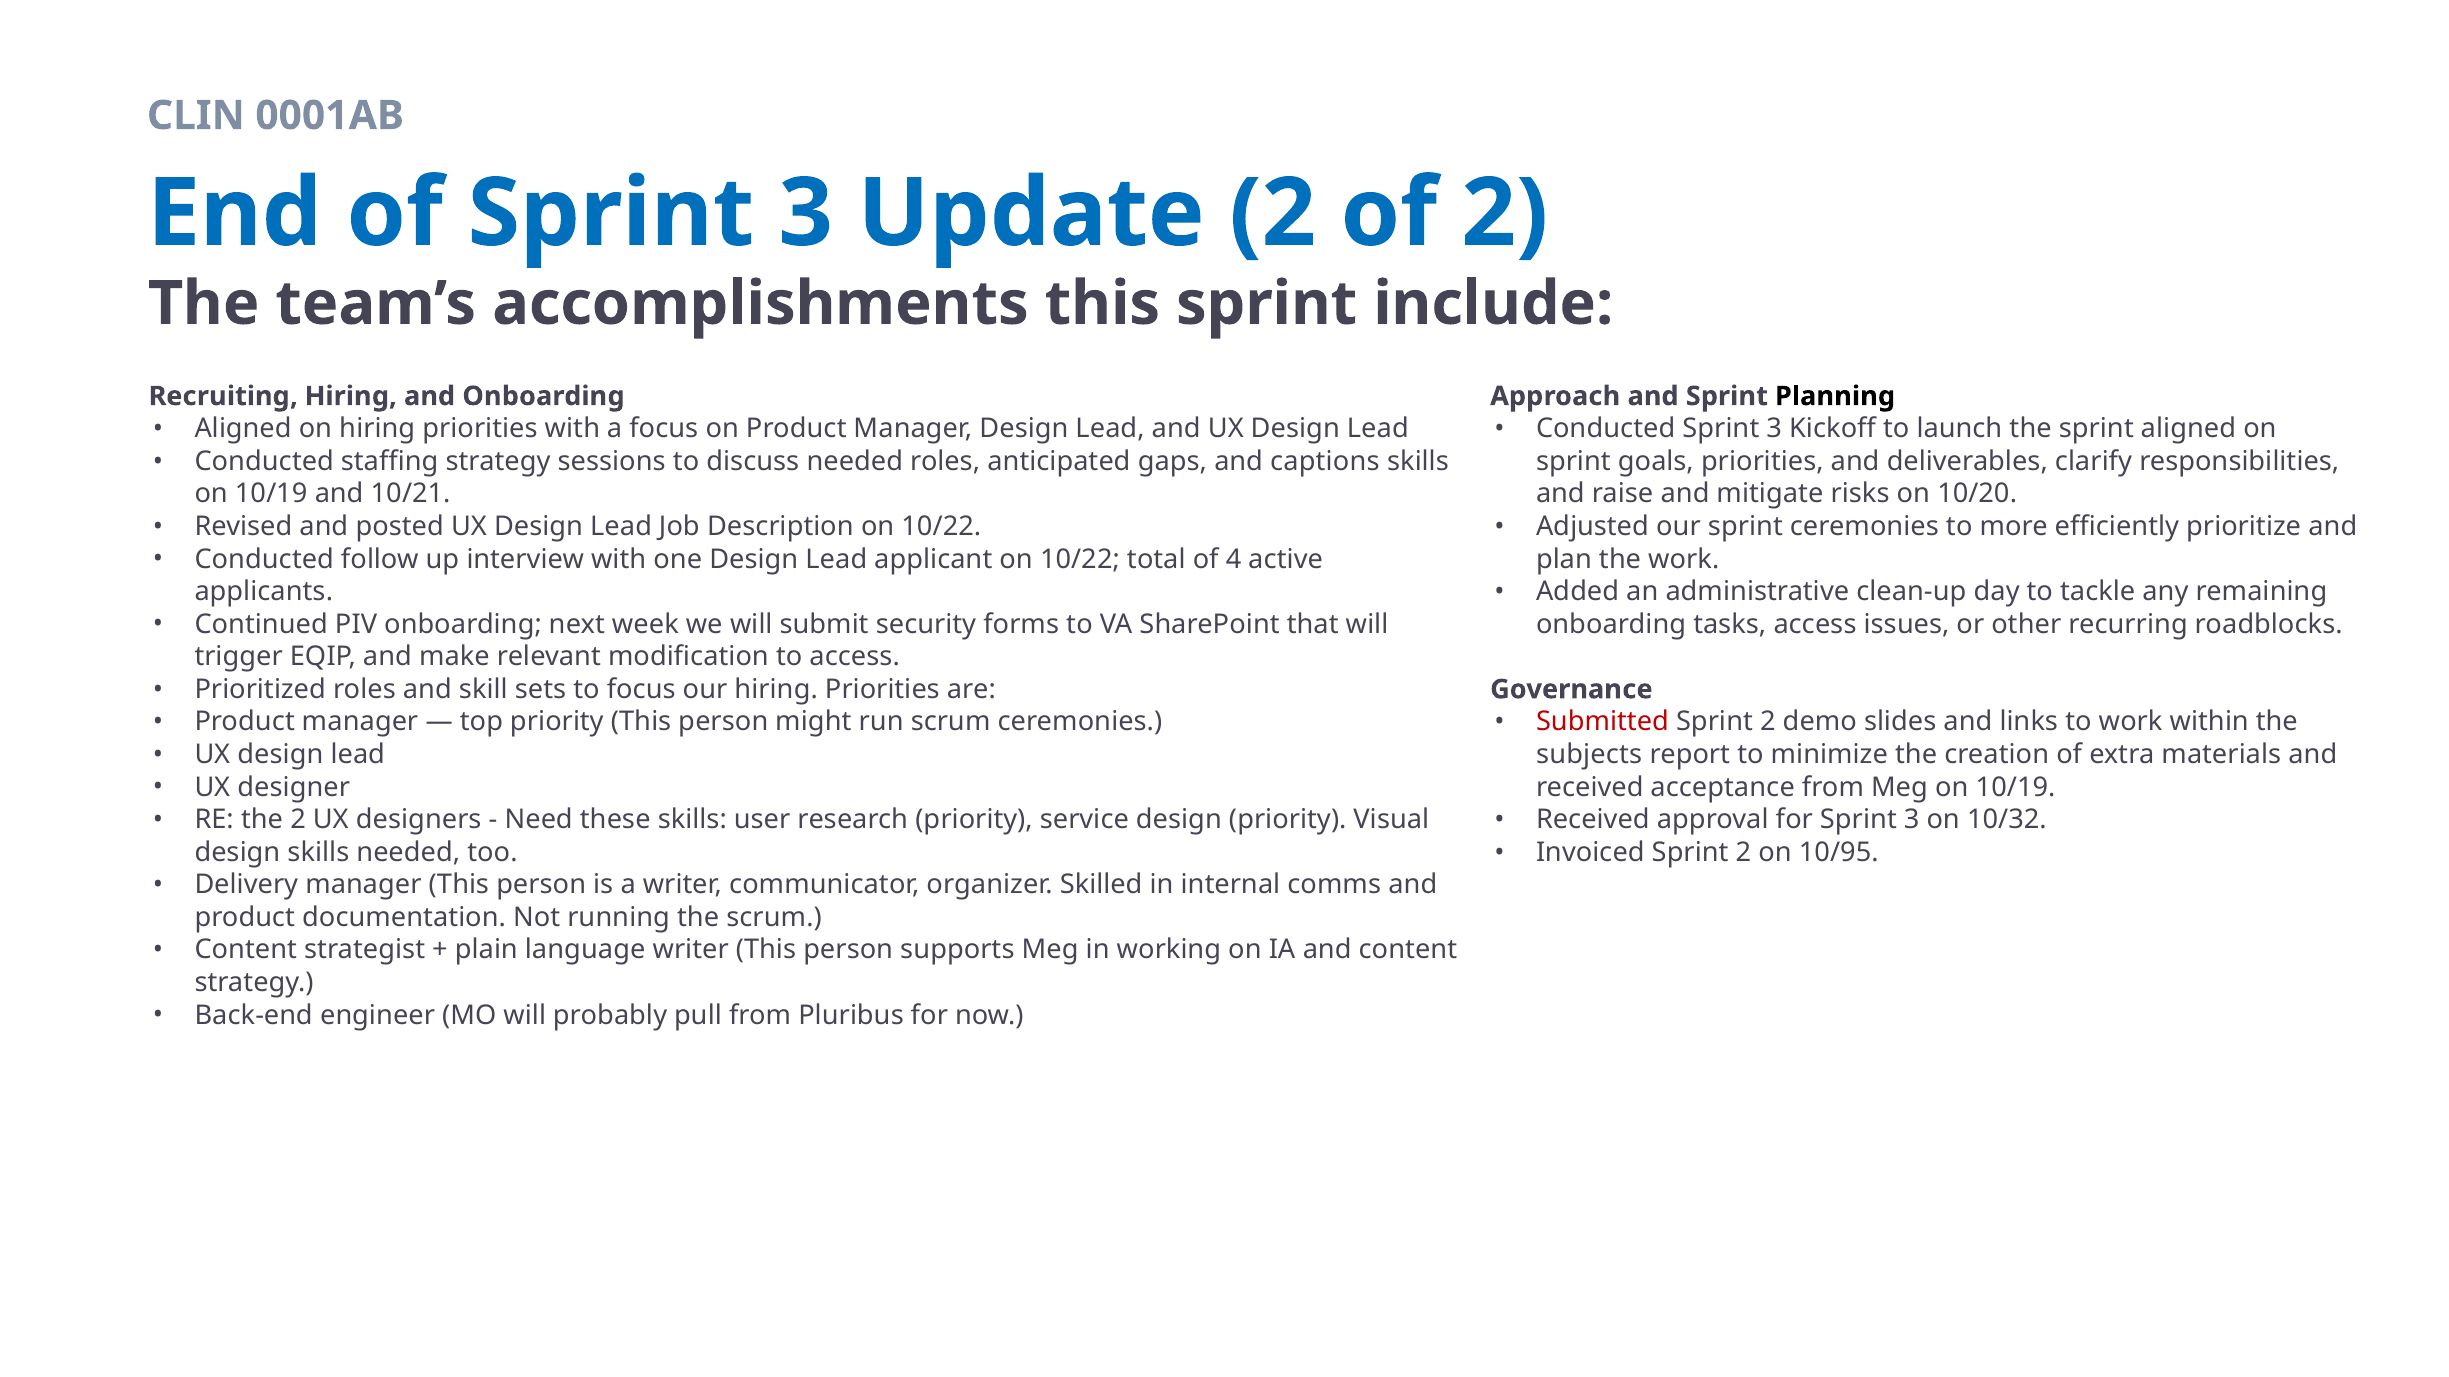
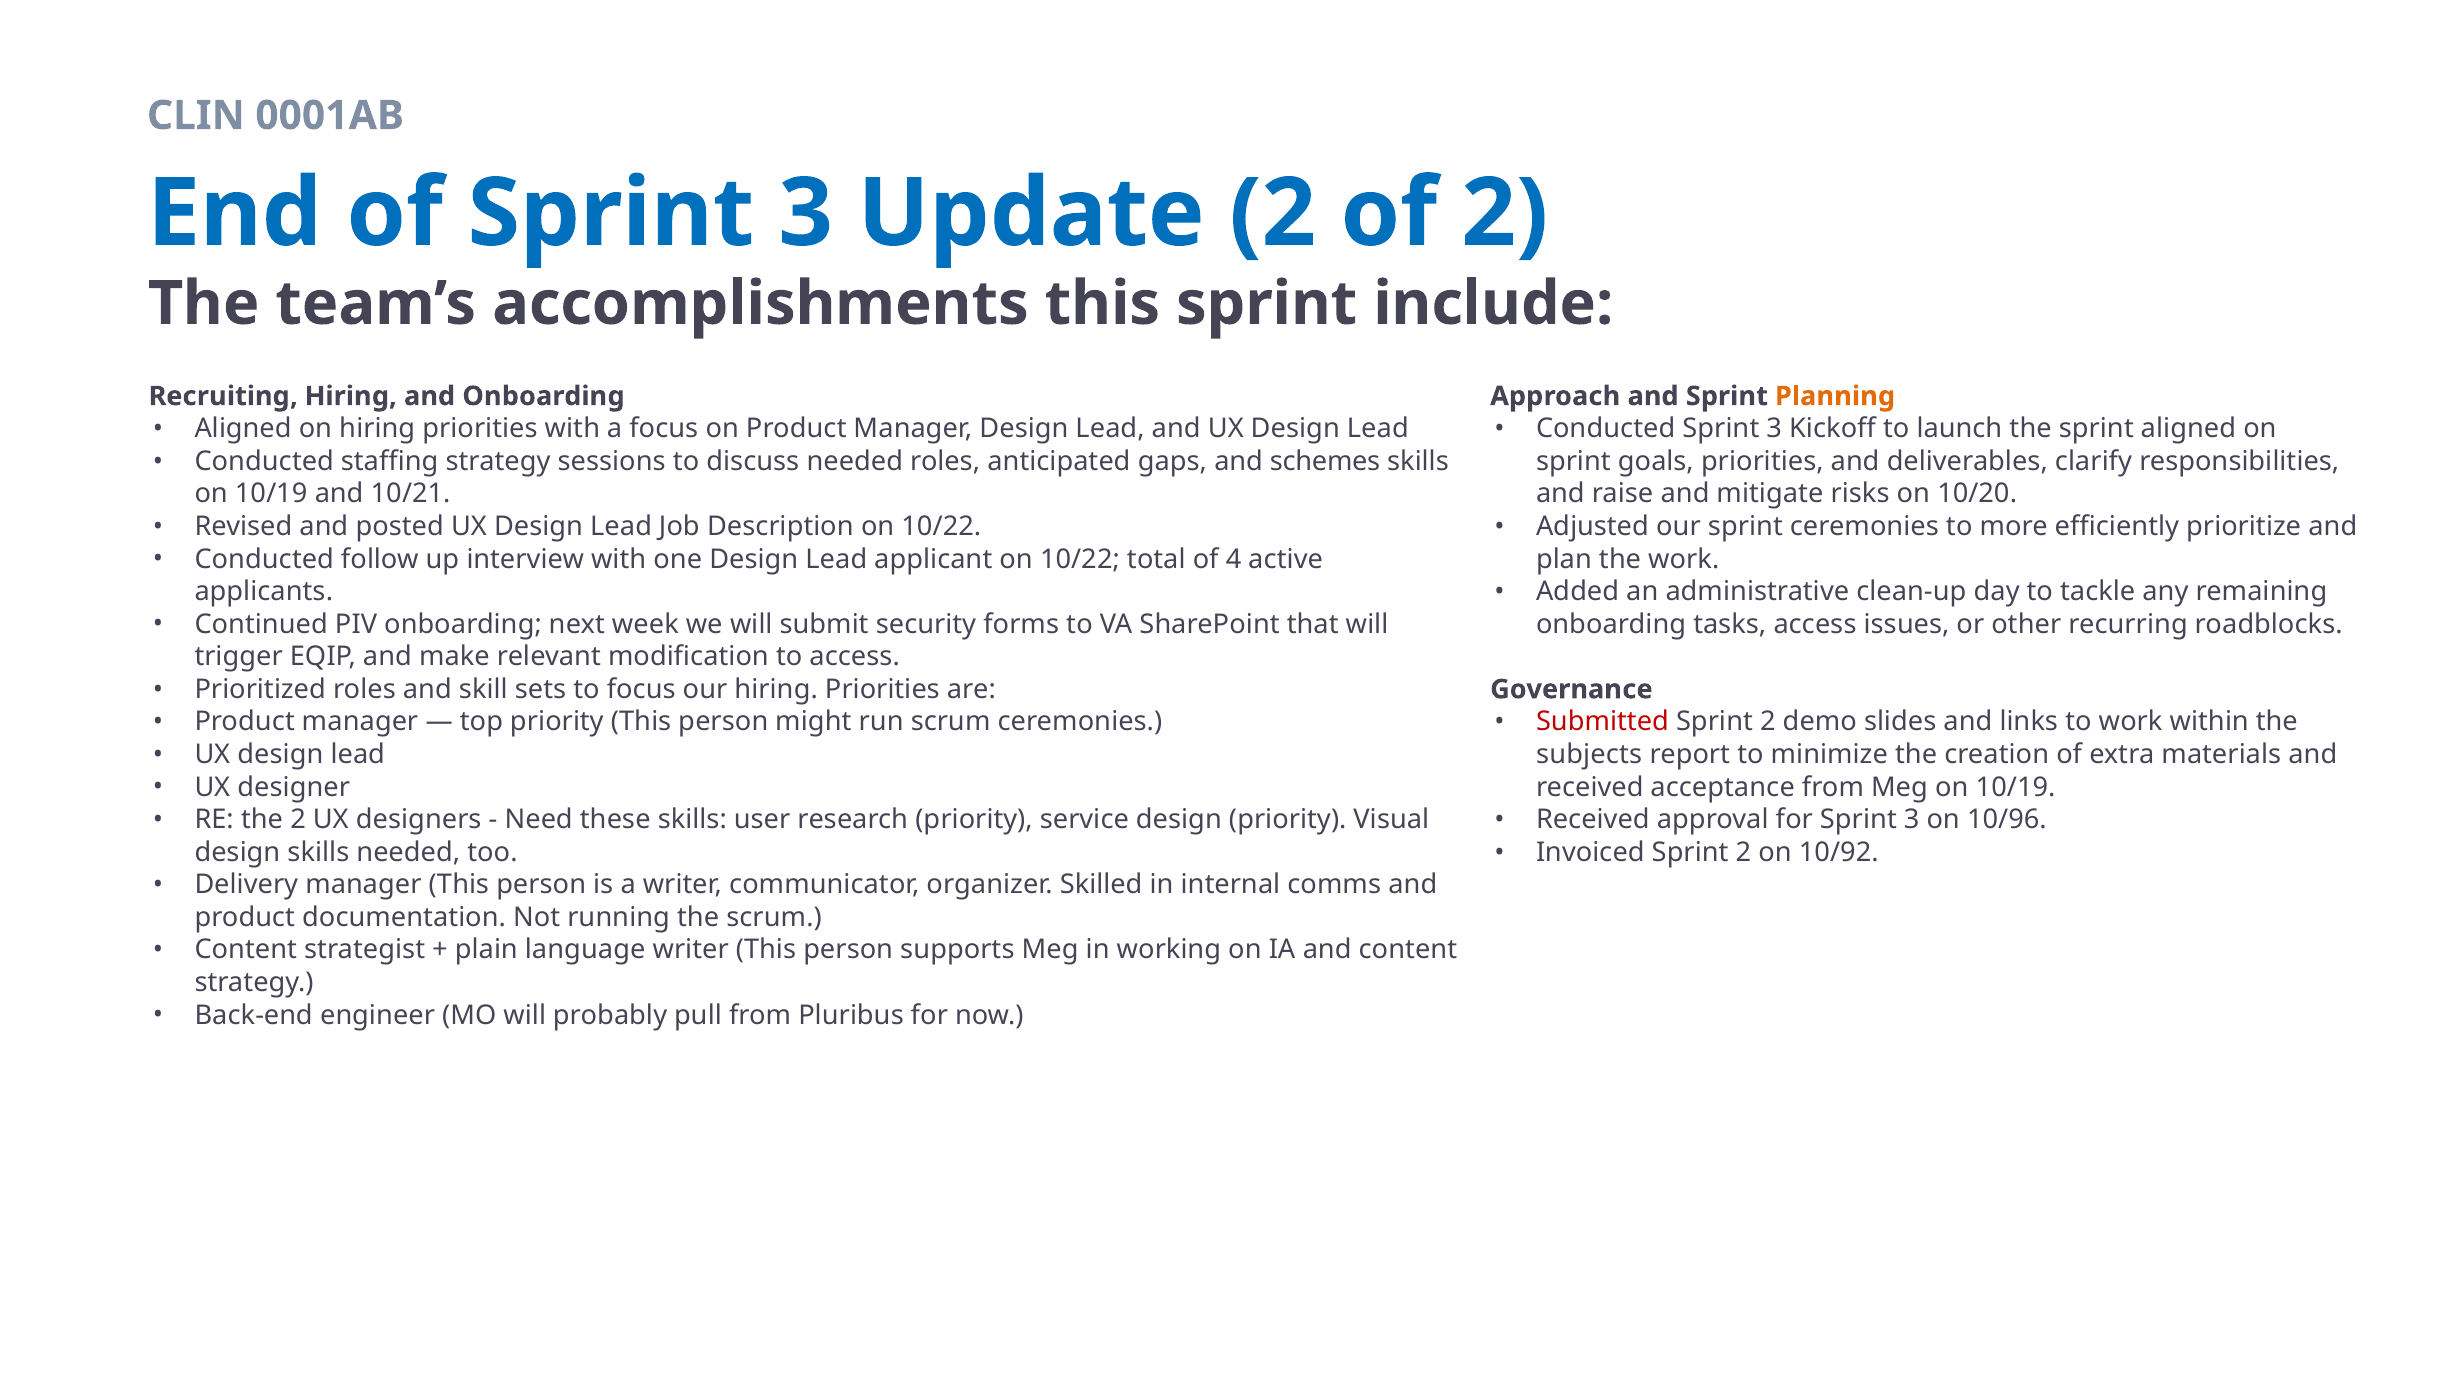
Planning colour: black -> orange (1835, 396)
captions: captions -> schemes (1325, 462)
10/32: 10/32 -> 10/96 (2007, 820)
10/95: 10/95 -> 10/92 (1839, 853)
